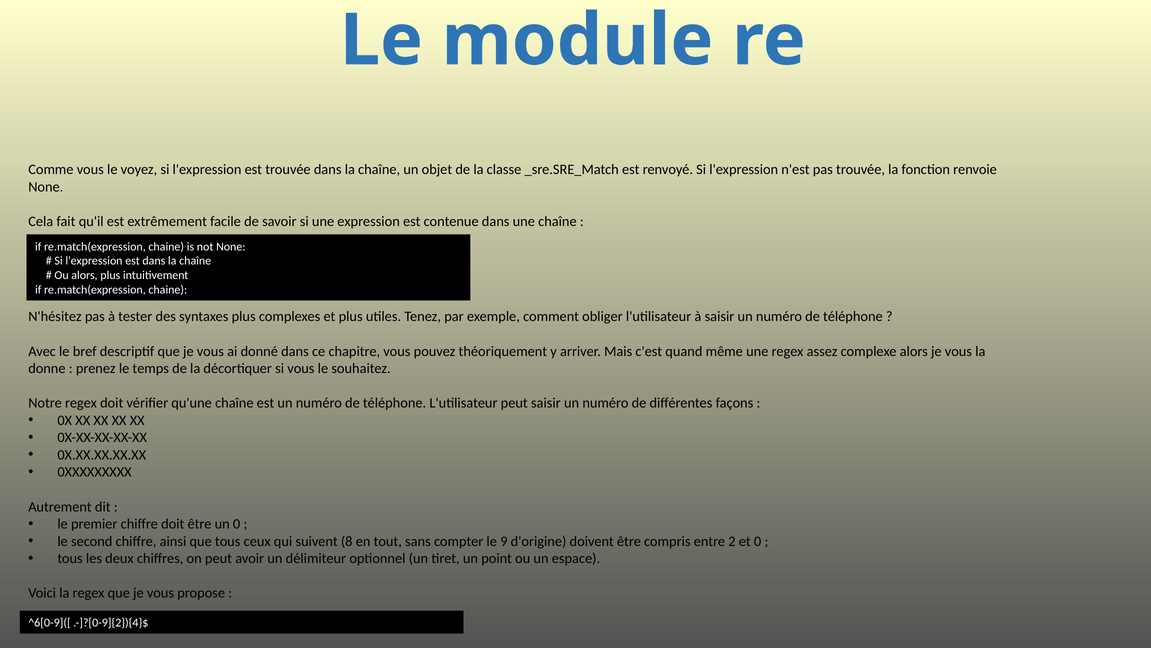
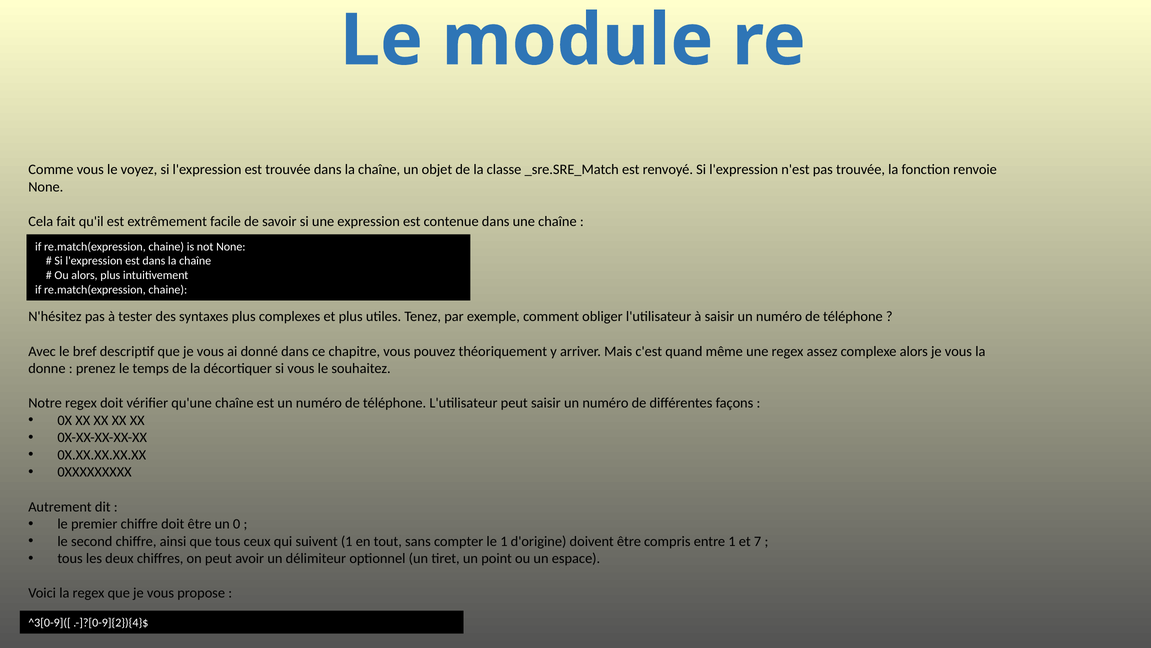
suivent 8: 8 -> 1 (347, 541)
le 9: 9 -> 1 (504, 541)
entre 2: 2 -> 1 (732, 541)
et 0: 0 -> 7 (758, 541)
^6[0-9]([: ^6[0-9]([ -> ^3[0-9]([ (49, 622)
